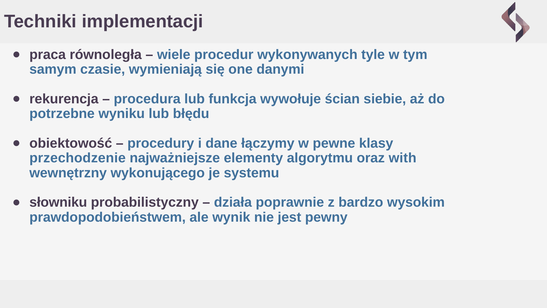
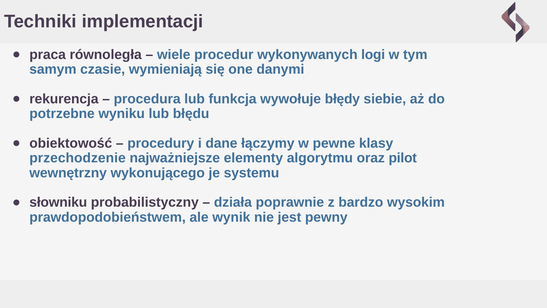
tyle: tyle -> logi (373, 55)
ścian: ścian -> błędy (342, 99)
with: with -> pilot (403, 158)
